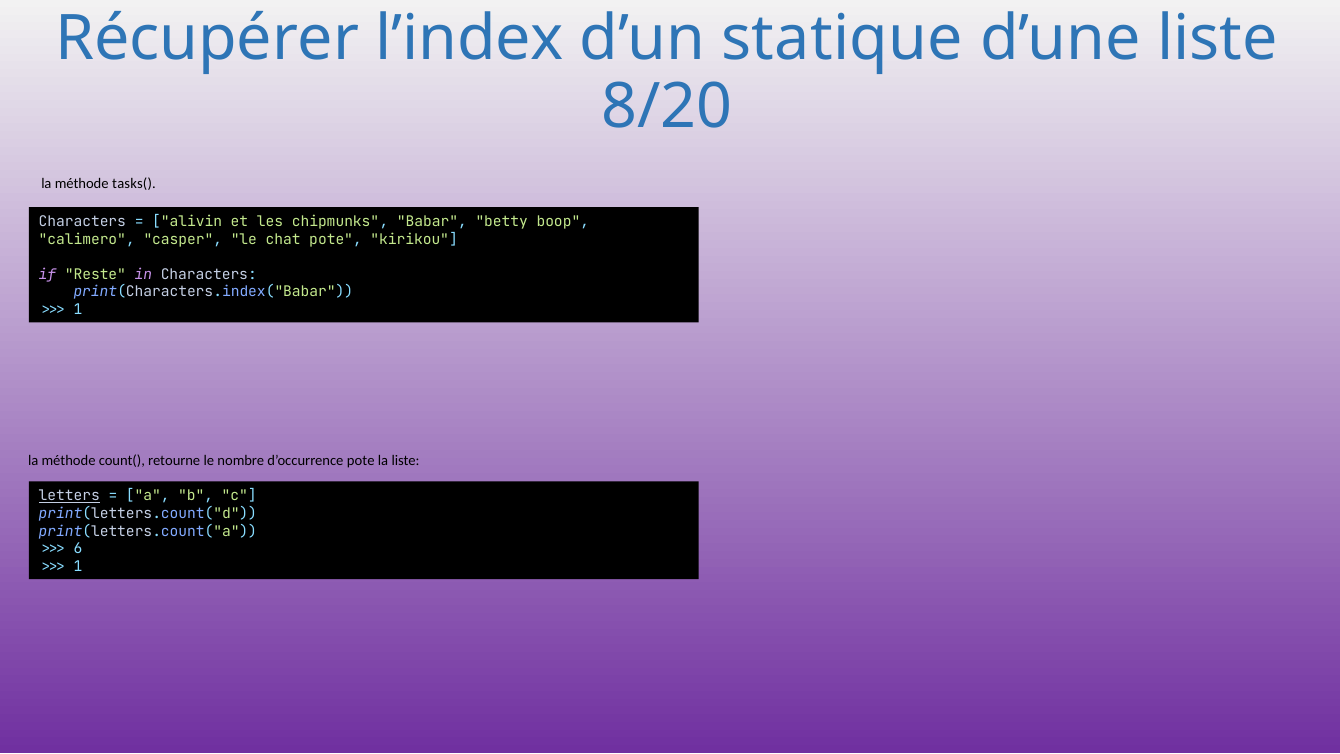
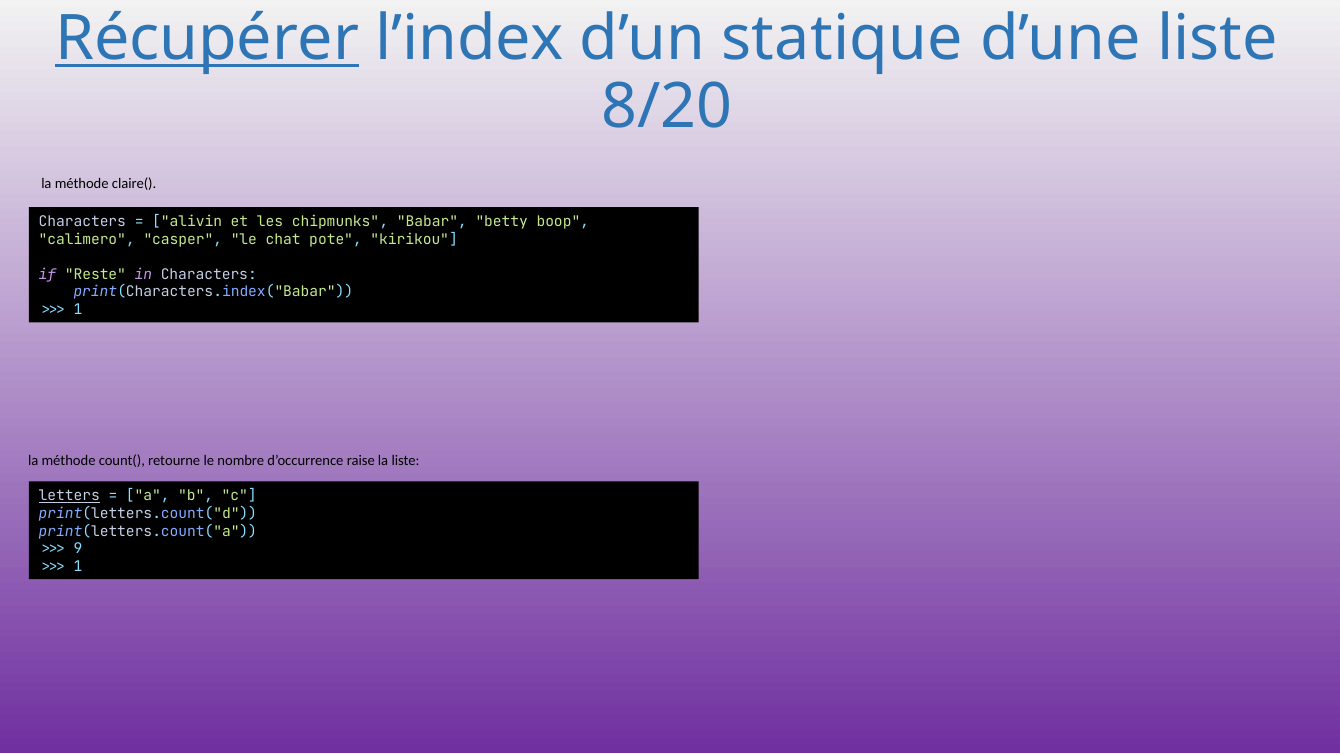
Récupérer underline: none -> present (207, 39)
tasks(: tasks( -> claire( (134, 183)
d’occurrence pote: pote -> raise (361, 461)
6: 6 -> 9 (78, 549)
